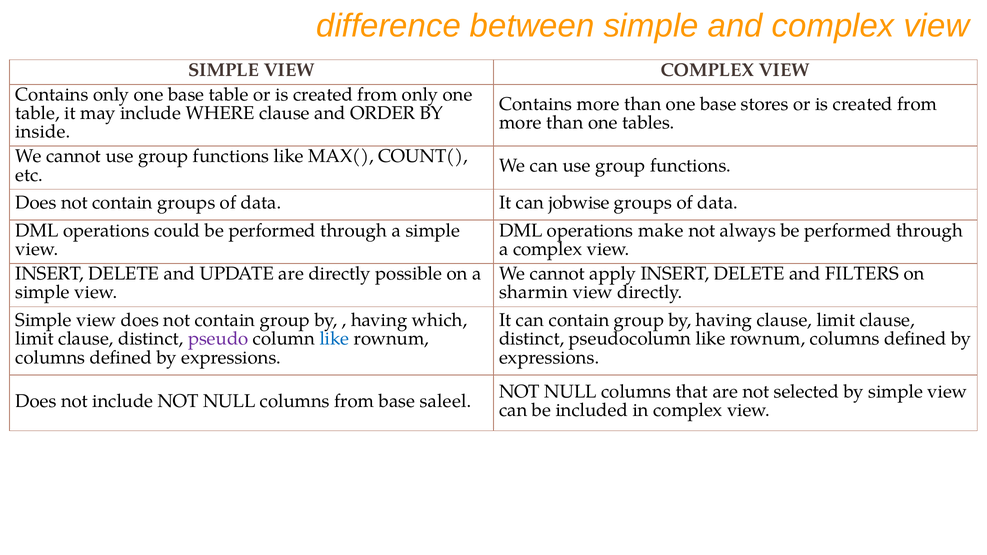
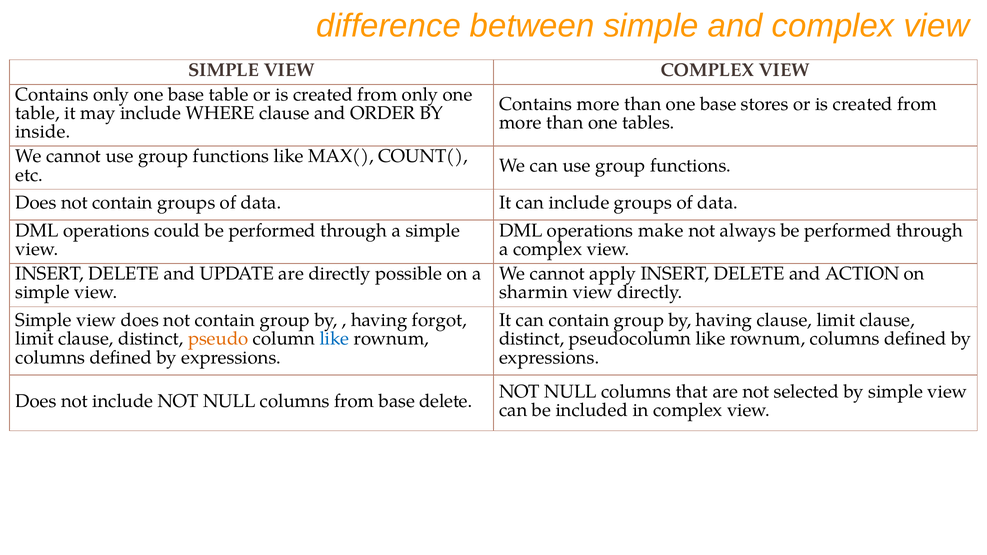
can jobwise: jobwise -> include (579, 203)
FILTERS: FILTERS -> ACTION (862, 274)
which: which -> forgot (440, 320)
pseudo colour: purple -> orange (218, 339)
base saleel: saleel -> delete (446, 401)
